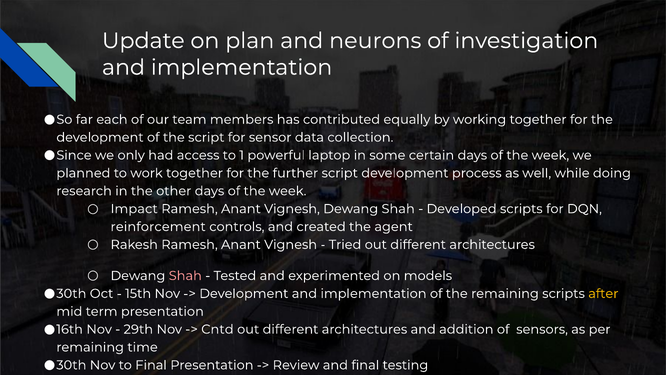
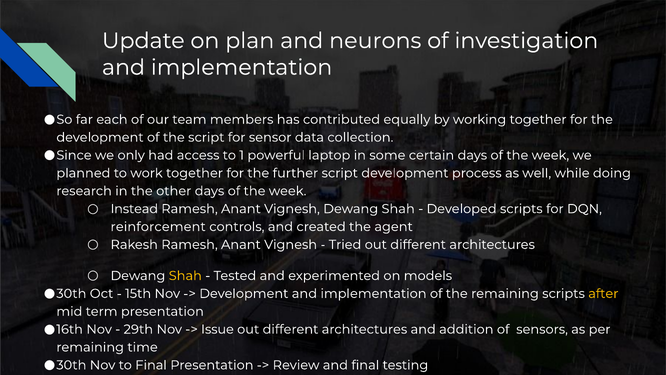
Impact: Impact -> Instead (134, 209)
Shah colour: pink -> yellow (185, 275)
Cntd: Cntd -> Issue (218, 329)
